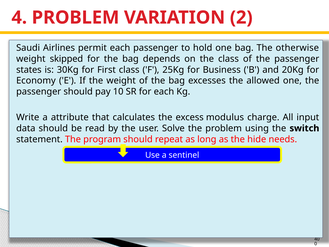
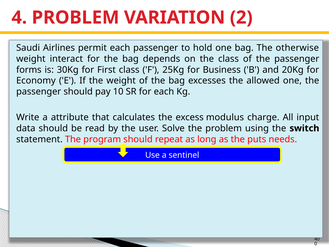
skipped: skipped -> interact (66, 59)
states: states -> forms (29, 70)
hide: hide -> puts (257, 139)
